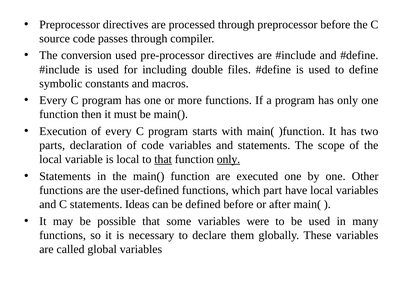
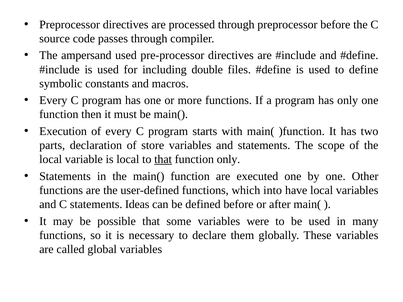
conversion: conversion -> ampersand (86, 55)
of code: code -> store (153, 145)
only underline: present -> none (228, 160)
part: part -> into (273, 190)
